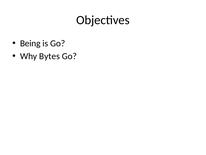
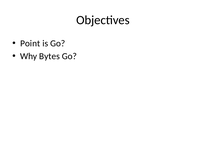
Being: Being -> Point (30, 43)
